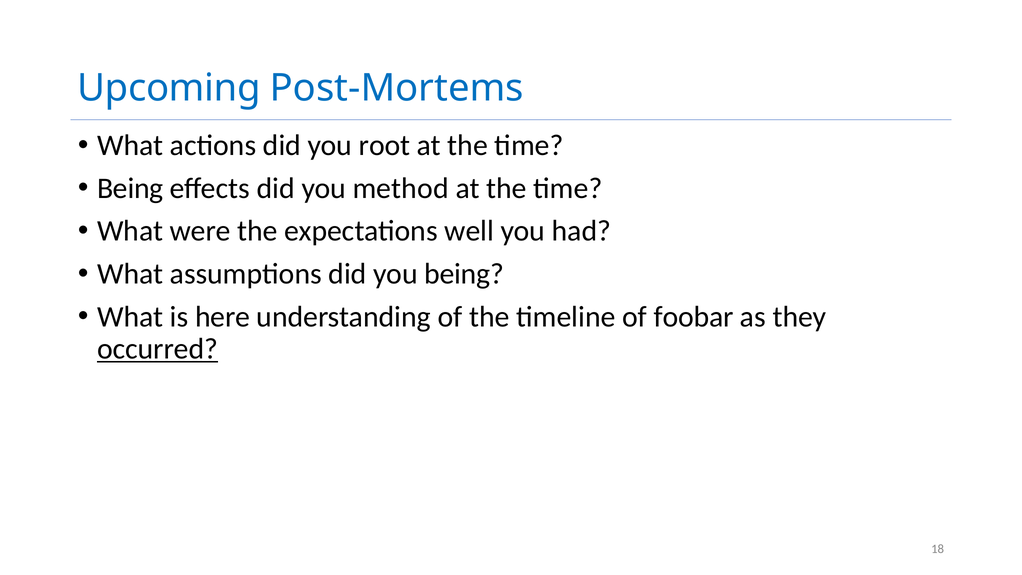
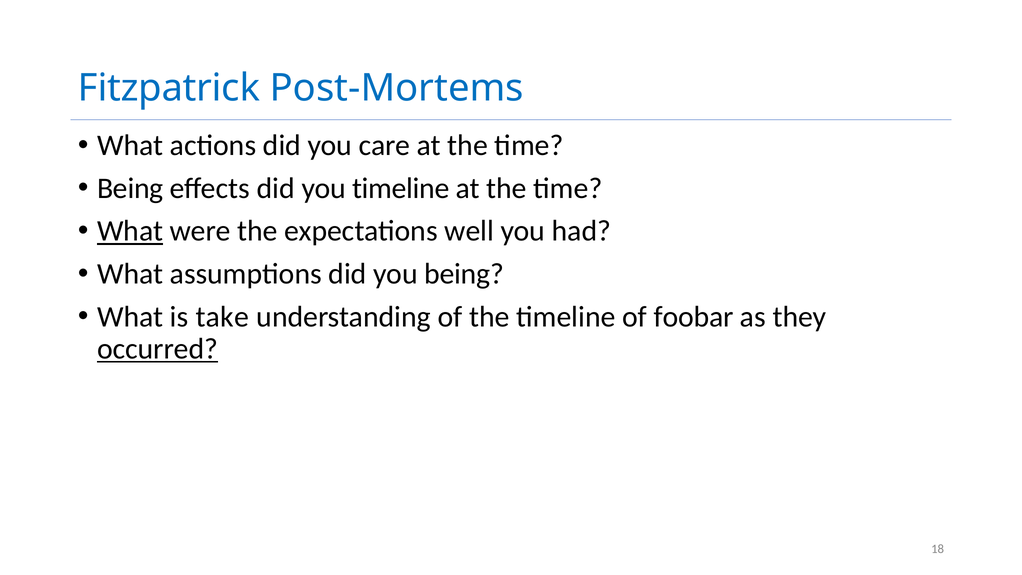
Upcoming: Upcoming -> Fitzpatrick (169, 88)
root: root -> care (384, 145)
you method: method -> timeline (401, 188)
What underline: none -> present (130, 231)
here: here -> take (222, 317)
